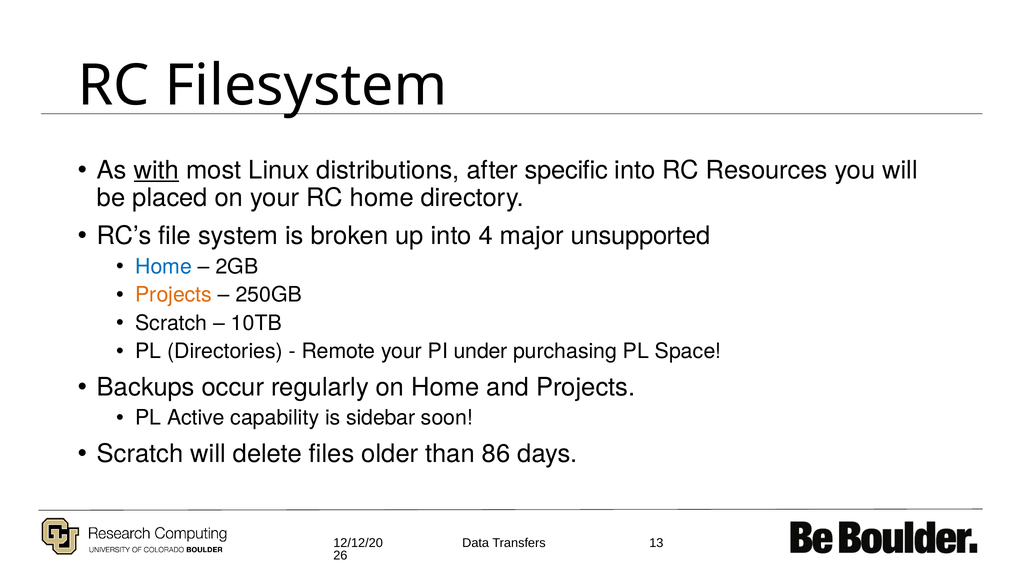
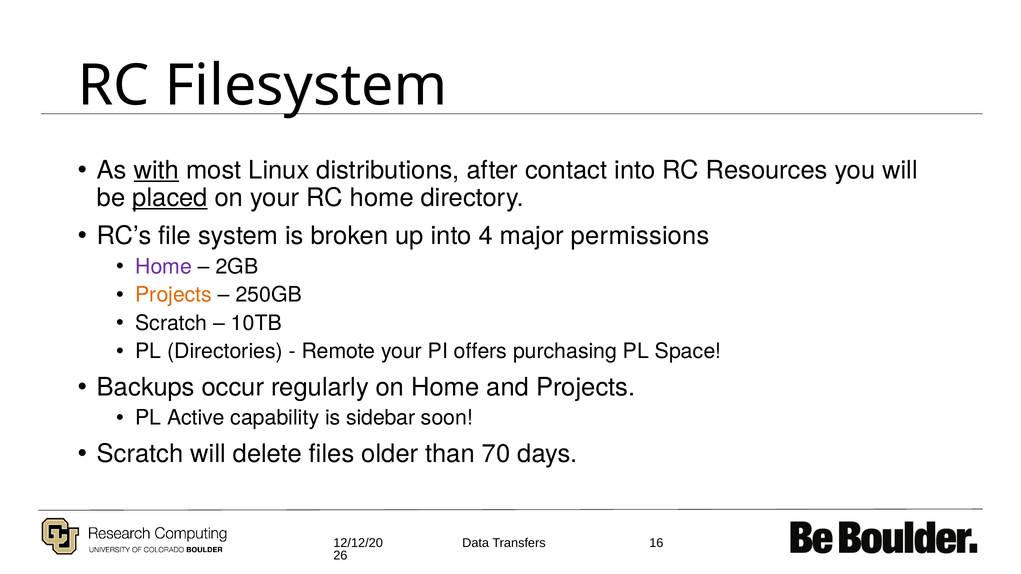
specific: specific -> contact (566, 170)
placed underline: none -> present (170, 198)
unsupported: unsupported -> permissions (640, 236)
Home colour: blue -> purple (164, 267)
under: under -> offers (481, 352)
86: 86 -> 70 (496, 454)
13: 13 -> 16 (656, 543)
